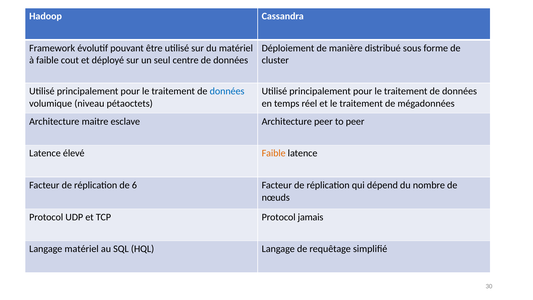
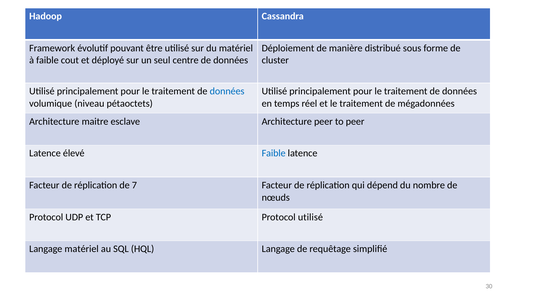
Faible colour: orange -> blue (274, 153)
6: 6 -> 7 (134, 185)
Protocol jamais: jamais -> utilisé (310, 217)
